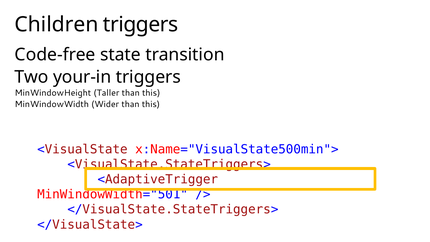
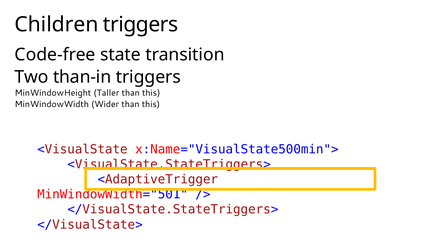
your-in: your-in -> than-in (82, 77)
